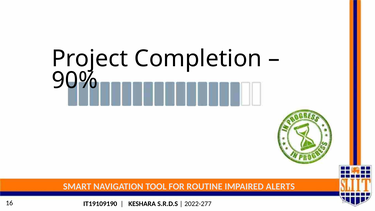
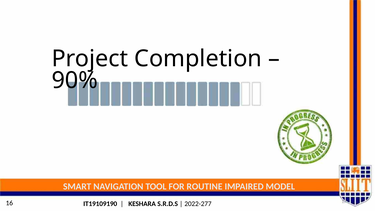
ALERTS: ALERTS -> MODEL (280, 187)
